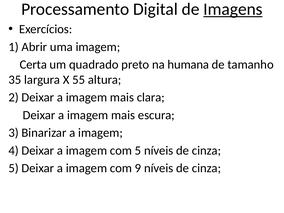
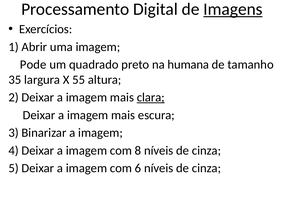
Certa: Certa -> Pode (33, 65)
clara underline: none -> present (151, 97)
com 5: 5 -> 8 (138, 150)
9: 9 -> 6 (138, 168)
